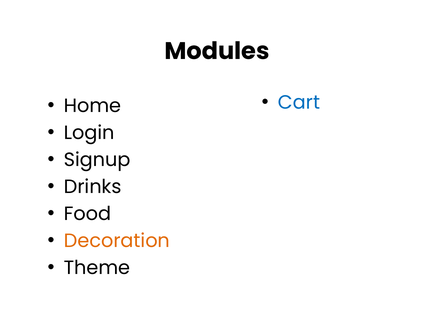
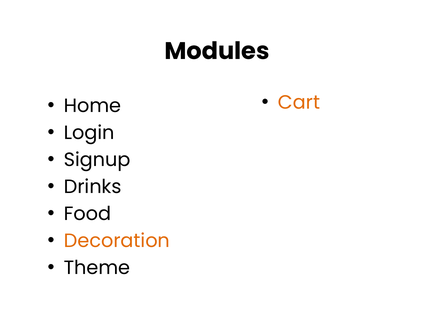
Cart colour: blue -> orange (299, 102)
